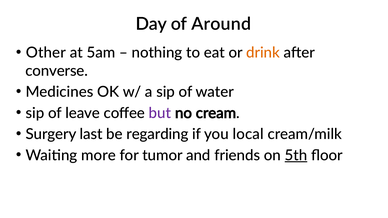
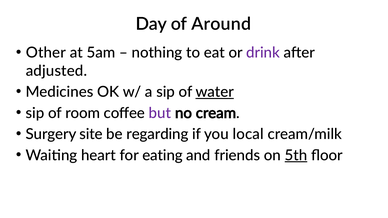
drink colour: orange -> purple (263, 53)
converse: converse -> adjusted (56, 71)
water underline: none -> present (215, 92)
leave: leave -> room (83, 113)
last: last -> site (91, 134)
more: more -> heart (98, 155)
tumor: tumor -> eating (163, 155)
